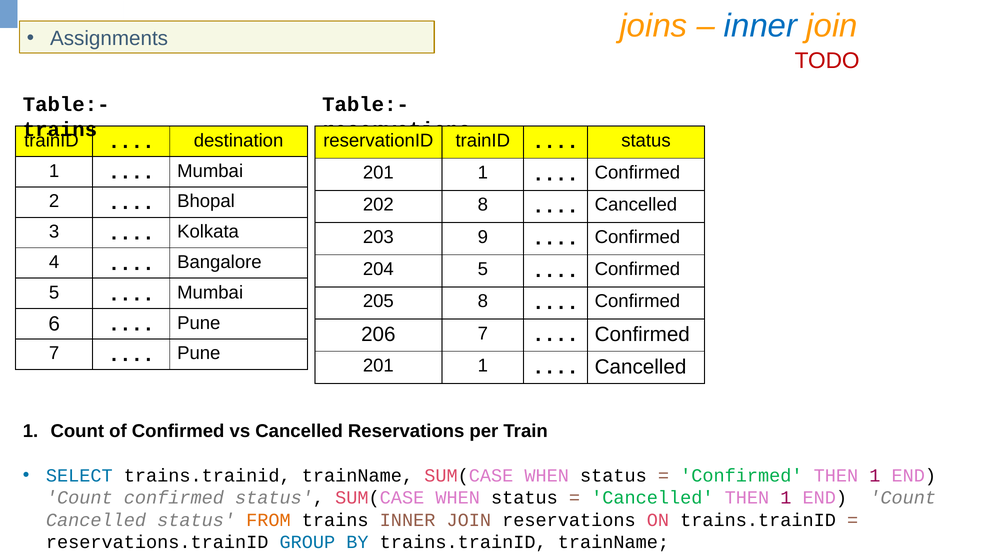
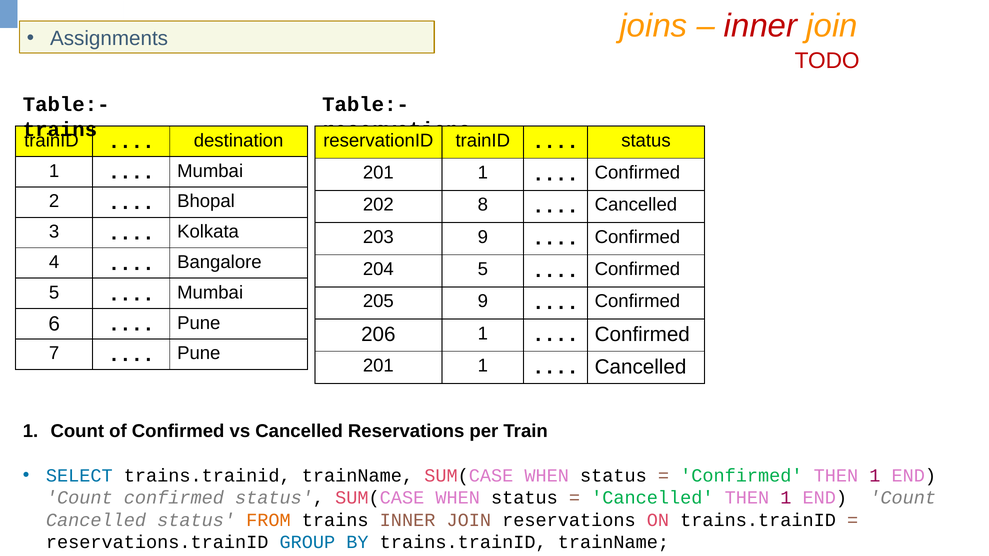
inner colour: blue -> red (761, 26)
205 8: 8 -> 9 (483, 301)
206 7: 7 -> 1 (483, 334)
